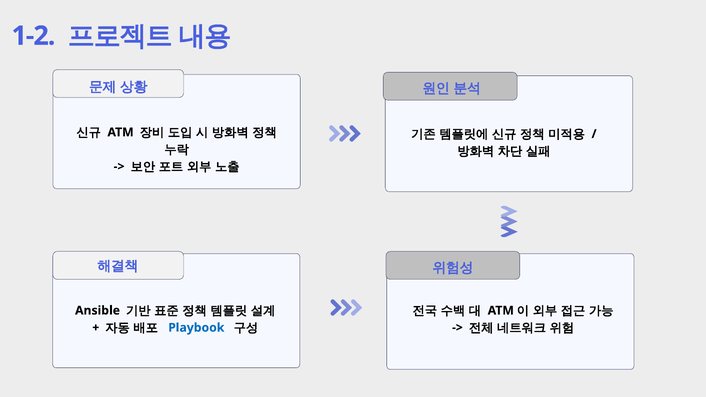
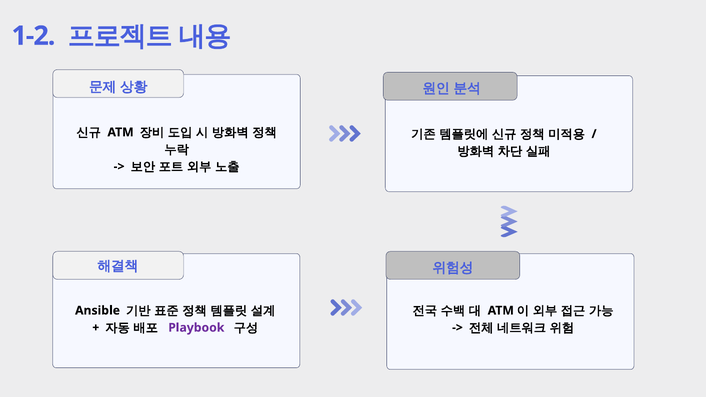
Playbook colour: blue -> purple (196, 328)
